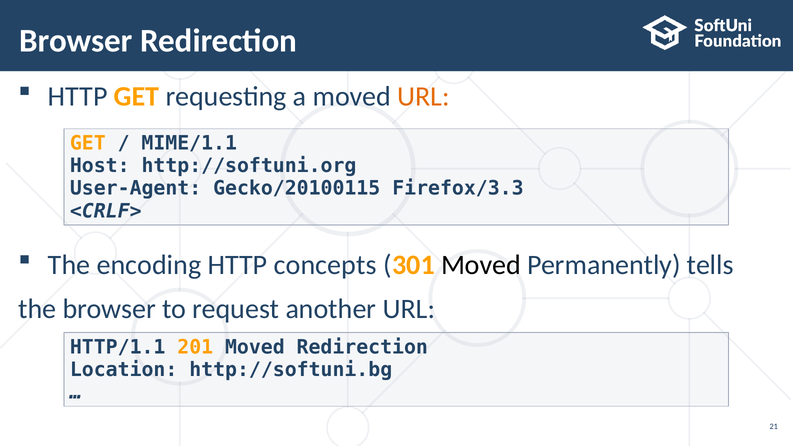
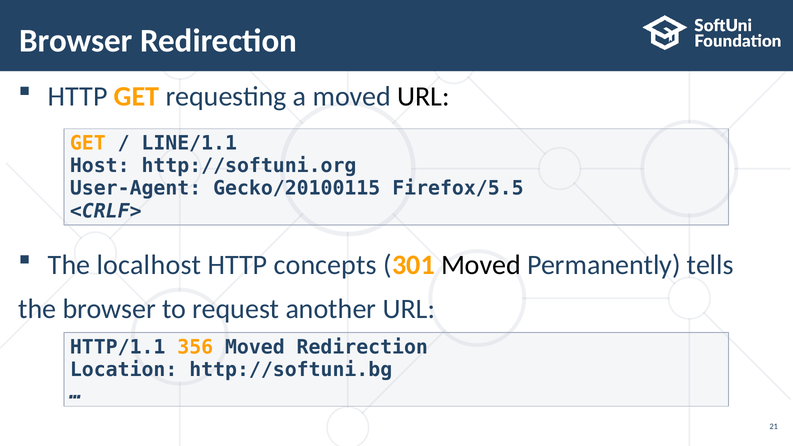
URL colour: orange -> black (424, 97)
MIME/1.1: MIME/1.1 -> LINE/1.1 (189, 143)
Firefox/3.3: Firefox/3.3 -> Firefox/5.5 (458, 189)
encoding: encoding -> localhost (149, 265)
201: 201 -> 356 (195, 347)
